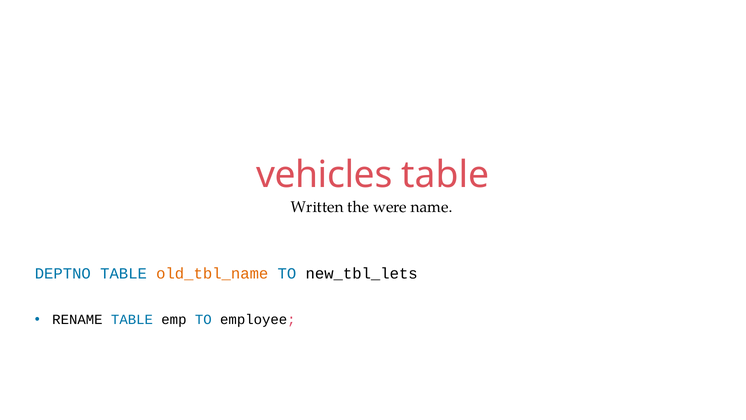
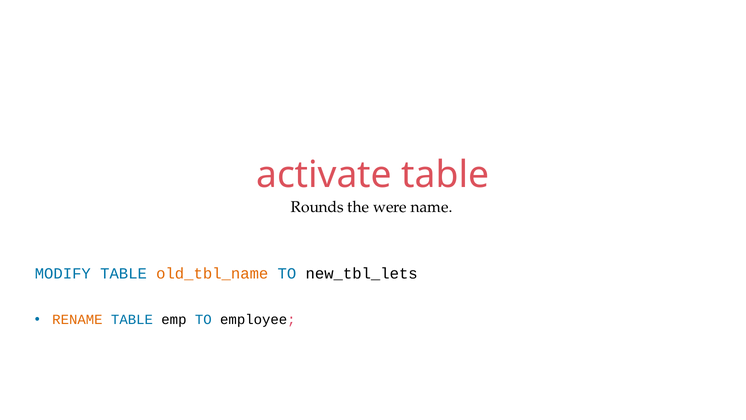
vehicles: vehicles -> activate (324, 175)
Written: Written -> Rounds (317, 207)
DEPTNO: DEPTNO -> MODIFY (63, 274)
RENAME colour: black -> orange (77, 319)
